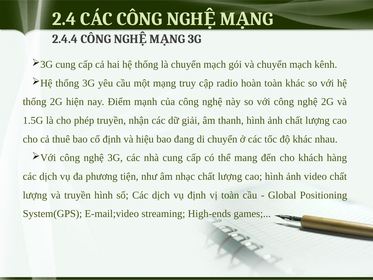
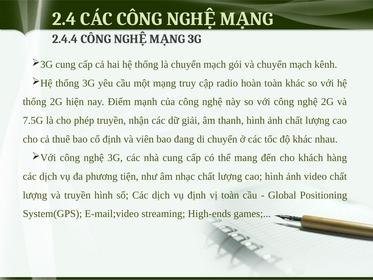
1.5G: 1.5G -> 7.5G (33, 120)
hiệu: hiệu -> viên (145, 139)
